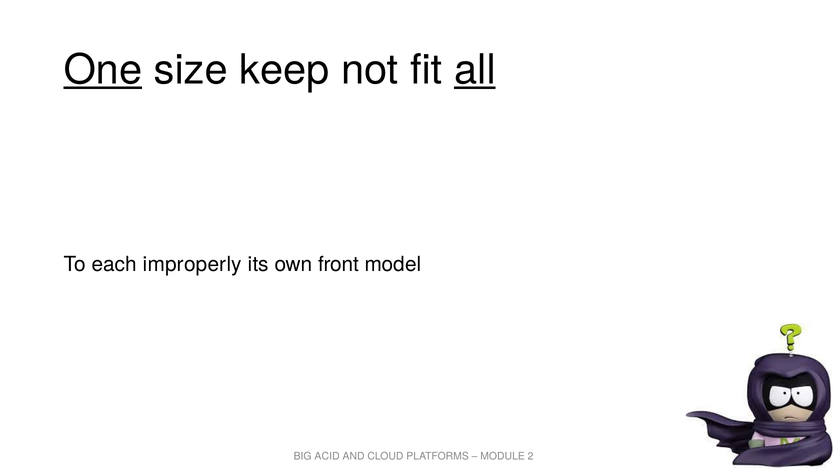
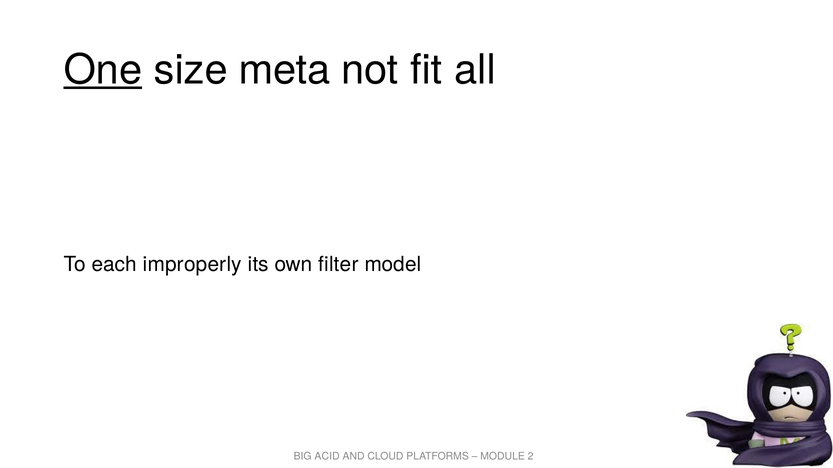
keep: keep -> meta (285, 70)
all underline: present -> none (475, 70)
front: front -> filter (338, 265)
